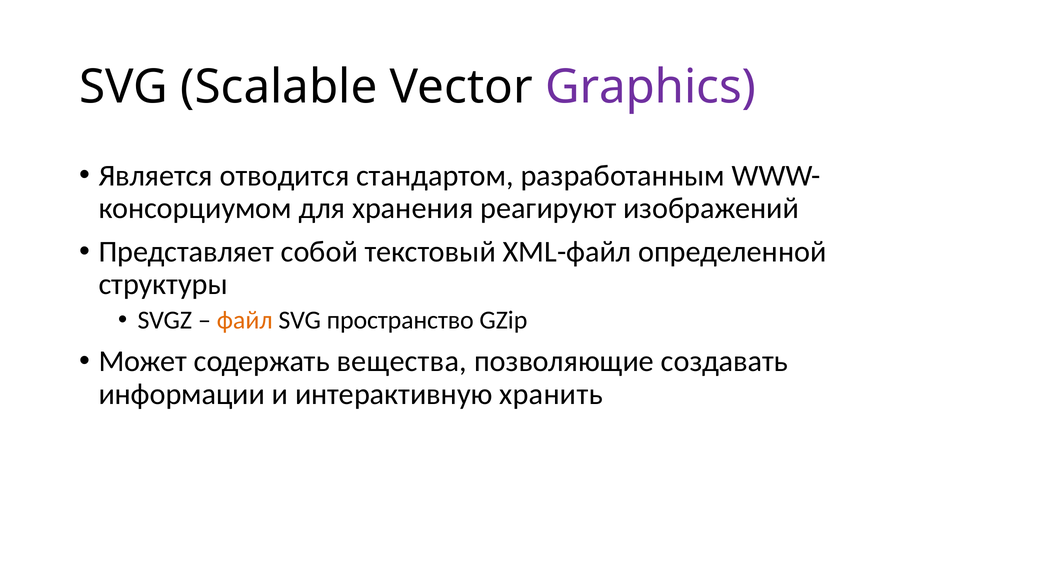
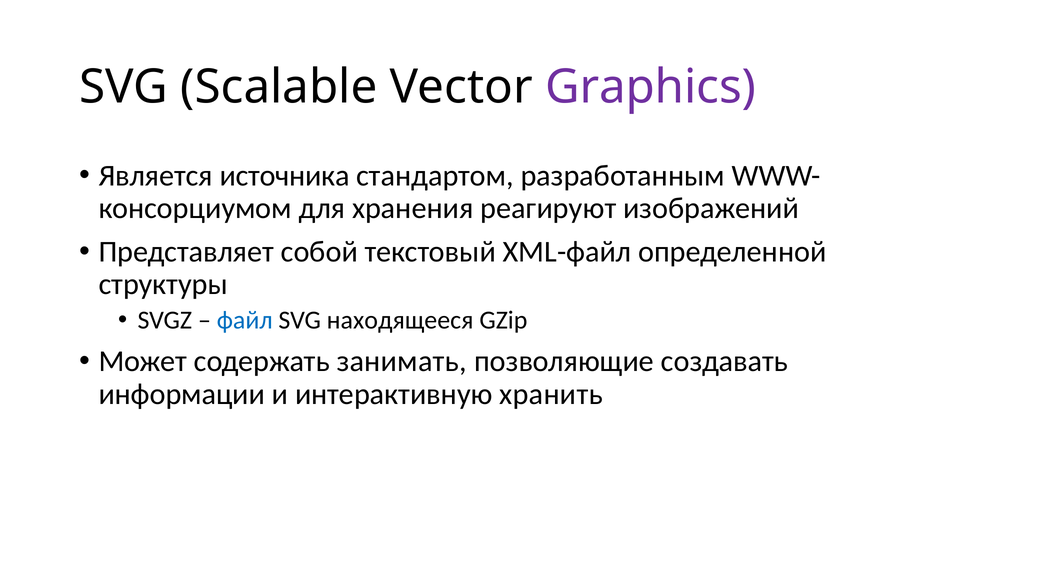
отводится: отводится -> источника (285, 175)
файл colour: orange -> blue (245, 320)
пространство: пространство -> находящееся (400, 320)
вещества: вещества -> занимать (402, 361)
